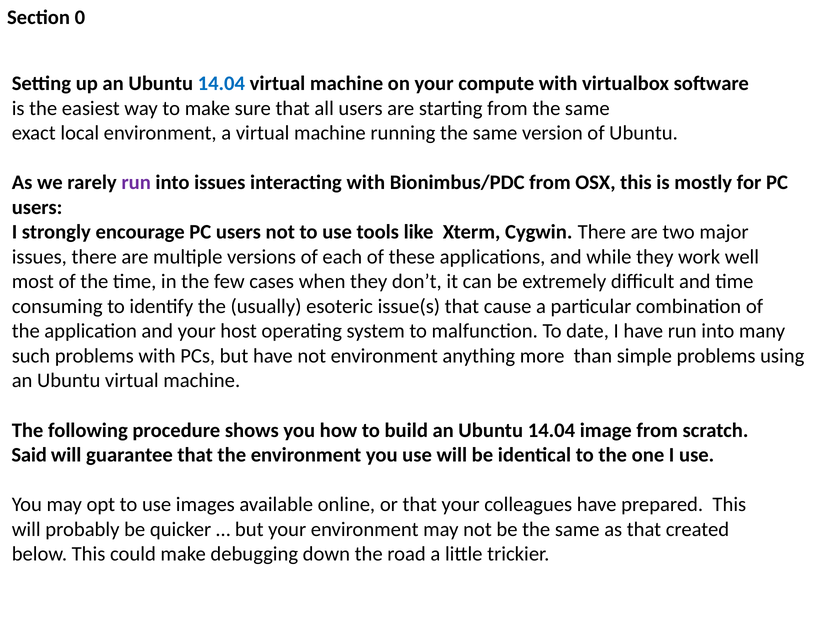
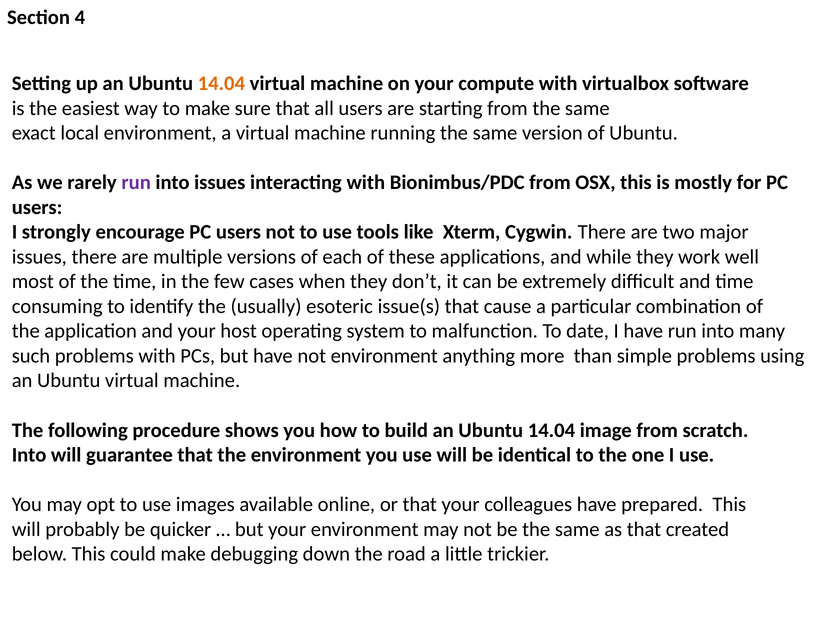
0: 0 -> 4 (80, 17)
14.04 colour: blue -> orange (221, 84)
Said: Said -> Into (29, 455)
